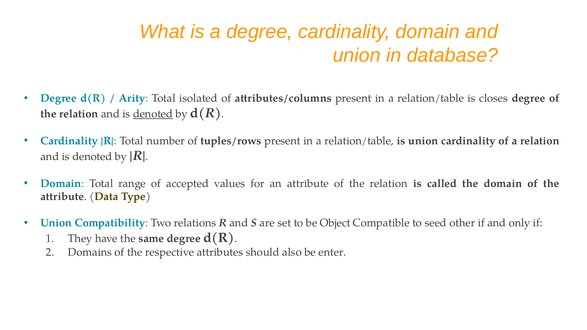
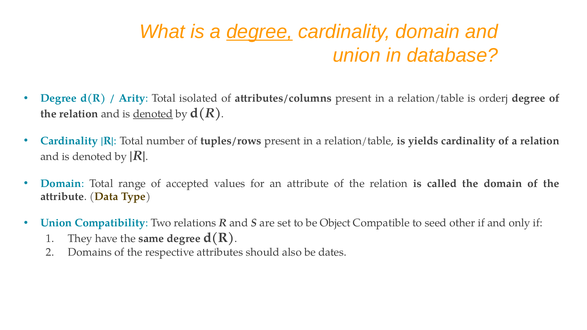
degree underline: none -> present (260, 32)
closes: closes -> orderj (494, 98)
is union: union -> yields (423, 141)
enter: enter -> dates (332, 252)
